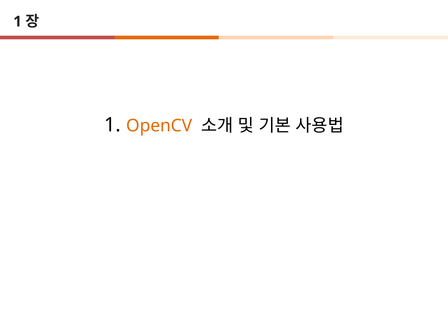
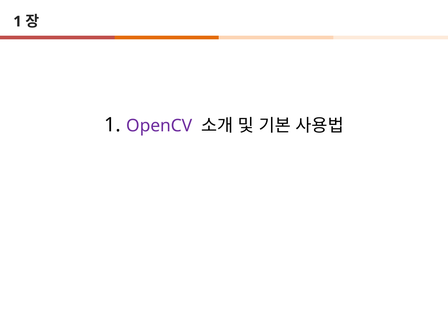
OpenCV colour: orange -> purple (159, 126)
